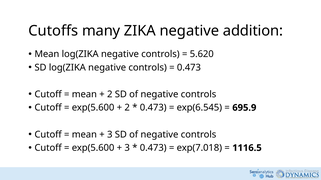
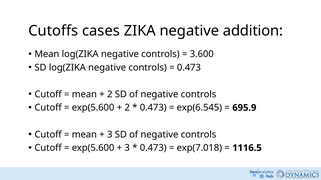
many: many -> cases (101, 31)
5.620: 5.620 -> 3.600 (202, 54)
